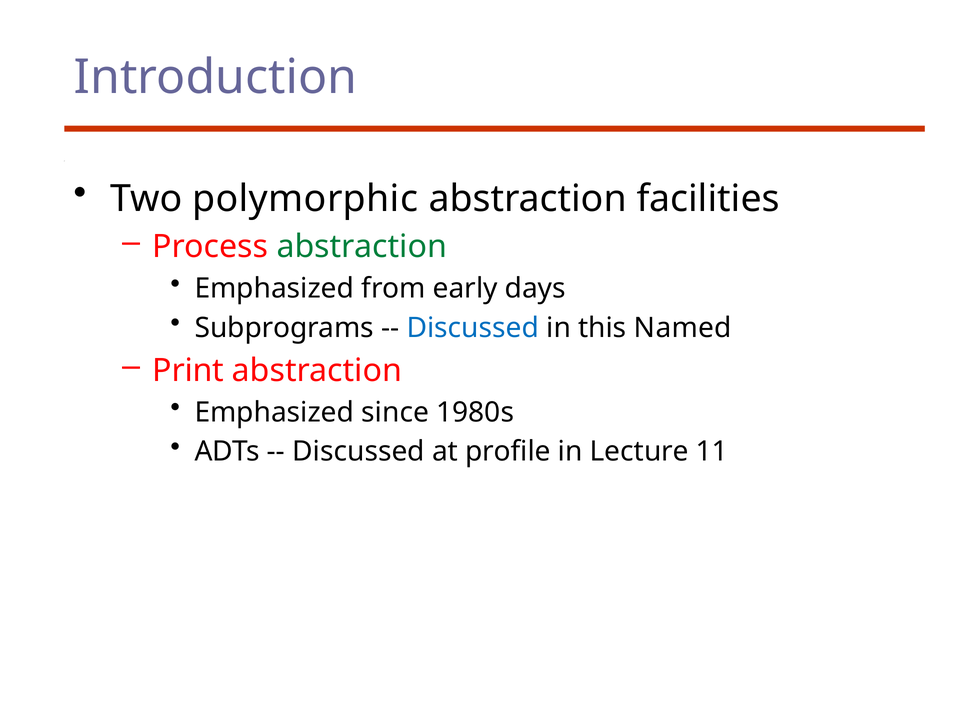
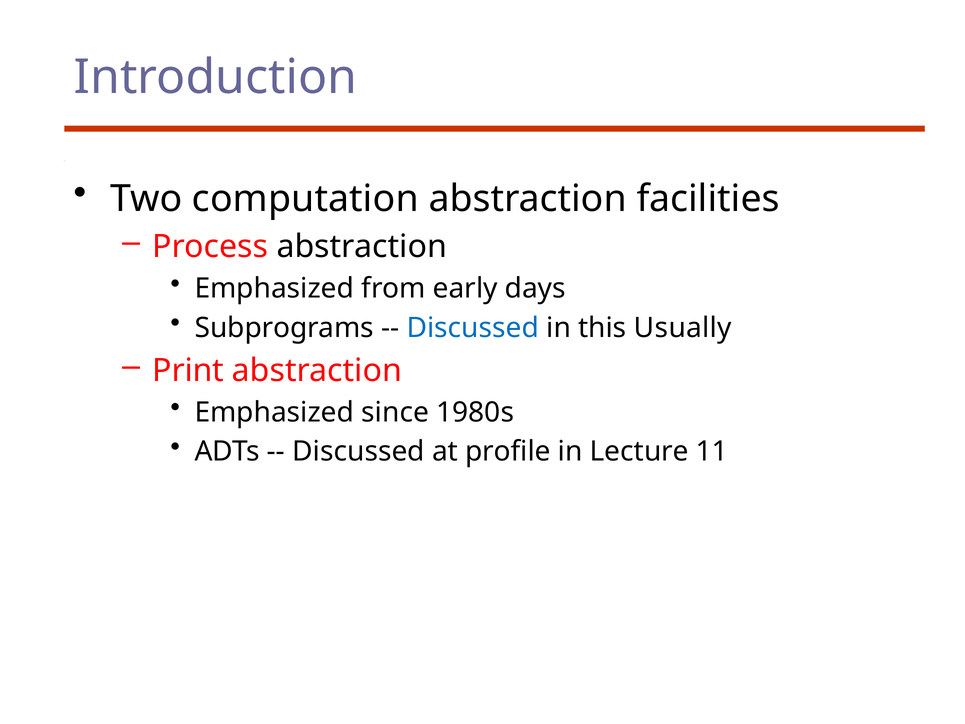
polymorphic: polymorphic -> computation (305, 199)
abstraction colour: green -> black (362, 247)
Named: Named -> Usually (683, 328)
